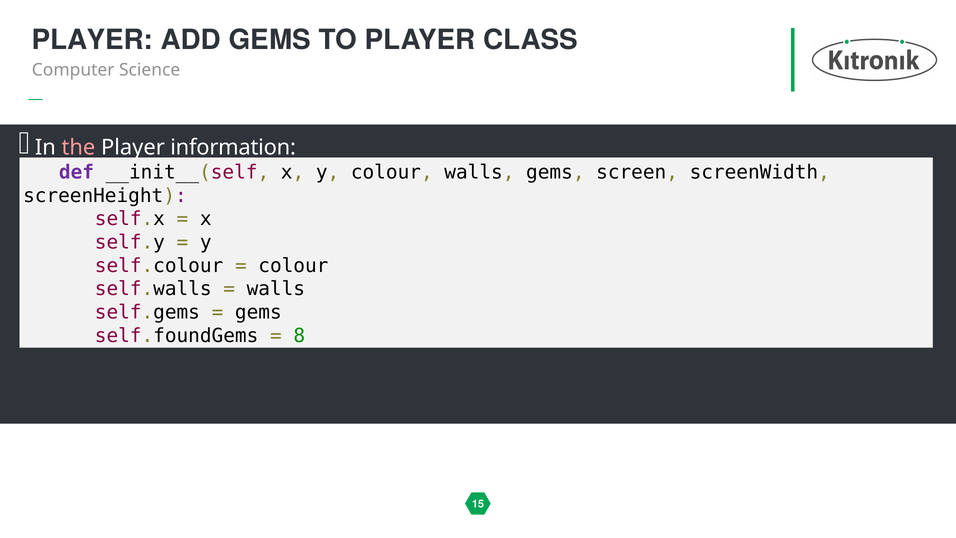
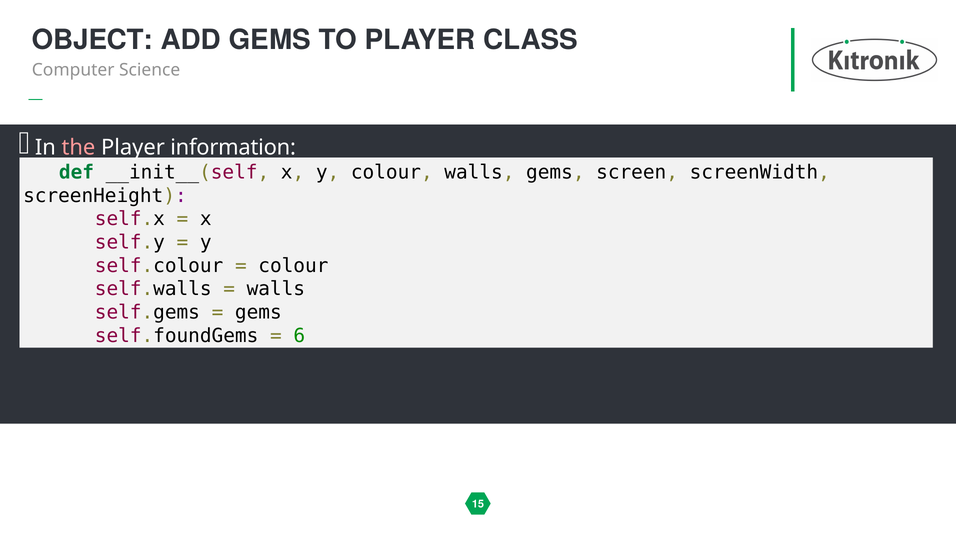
PLAYER: PLAYER -> OBJECT (92, 40)
def colour: purple -> green (77, 172)
8: 8 -> 6 (299, 335)
